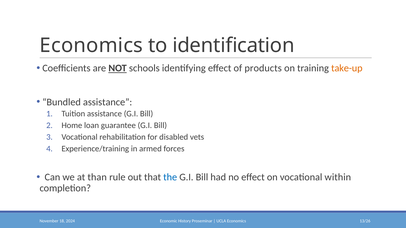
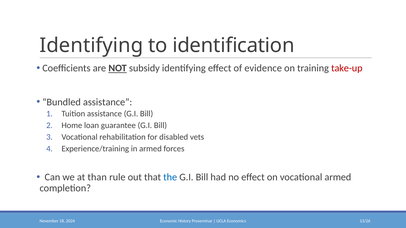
Economics: Economics -> Identifying (91, 45)
schools: schools -> subsidy (144, 68)
products: products -> evidence (263, 68)
take-up colour: orange -> red (347, 68)
vocational within: within -> armed (338, 177)
